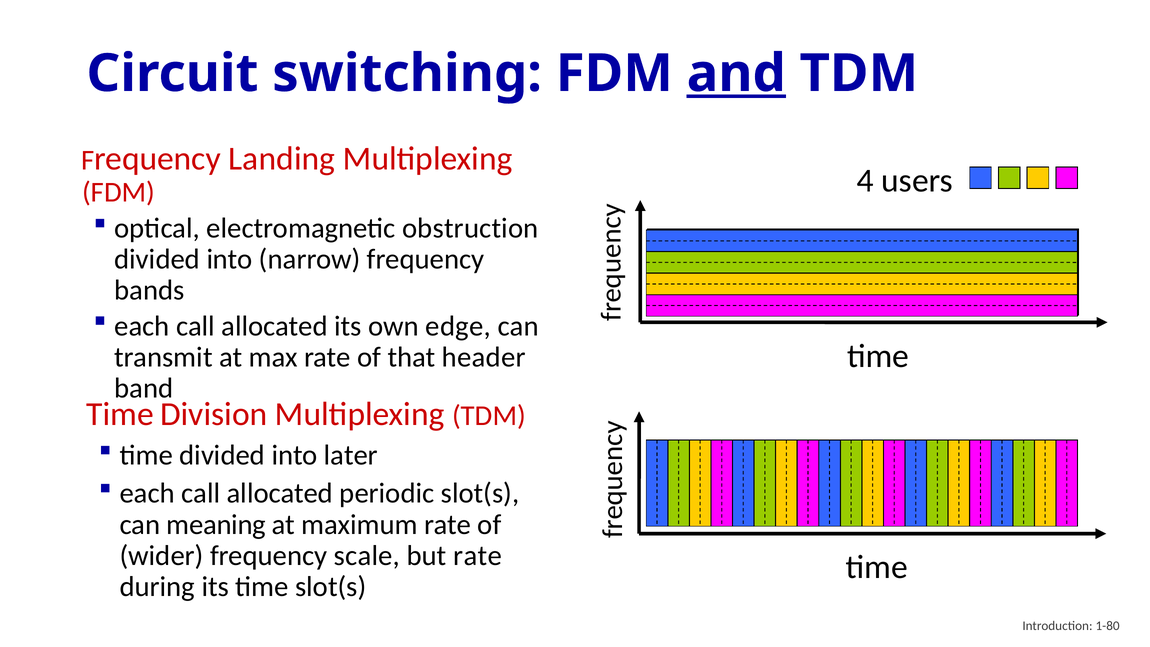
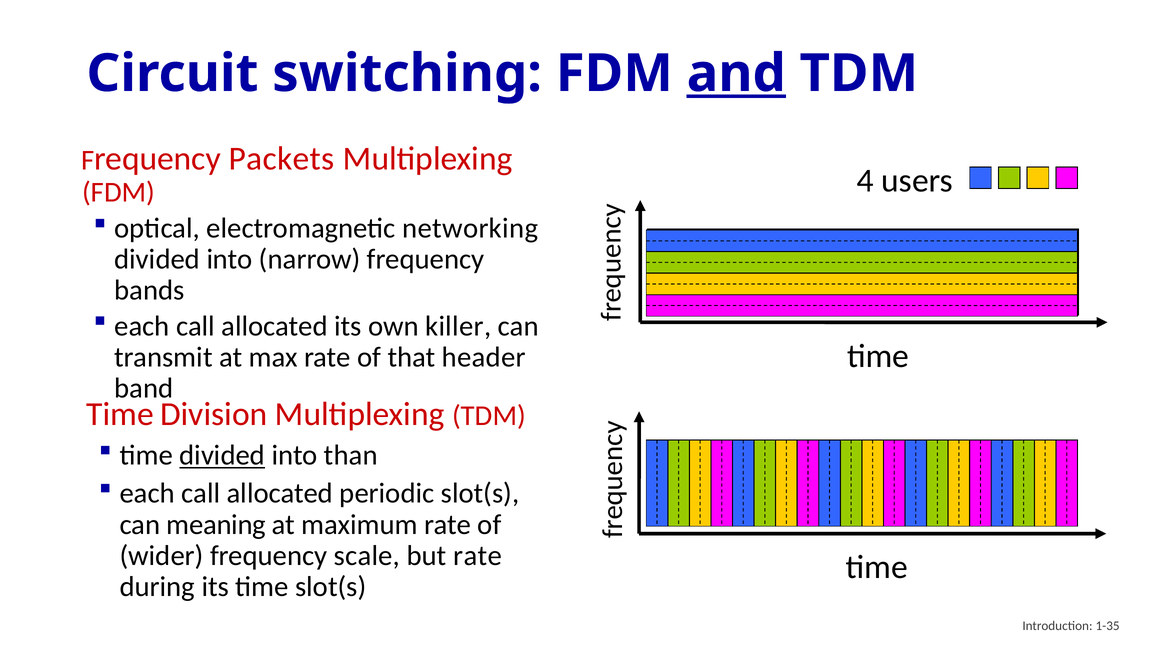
Landing: Landing -> Packets (282, 159)
obstruction: obstruction -> networking (470, 228)
edge: edge -> killer (458, 326)
divided underline: none -> present (222, 455)
later: later -> than (351, 455)
1-80: 1-80 -> 1-35 (1108, 626)
